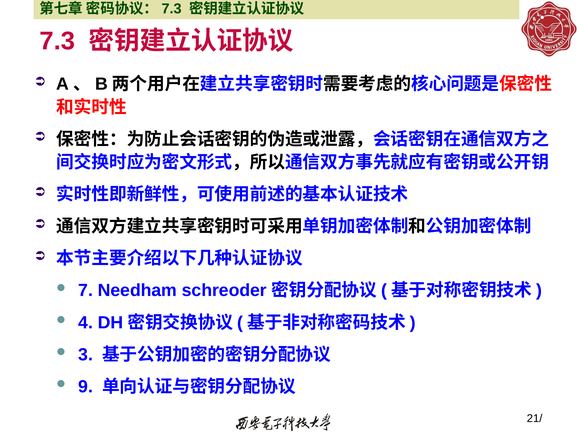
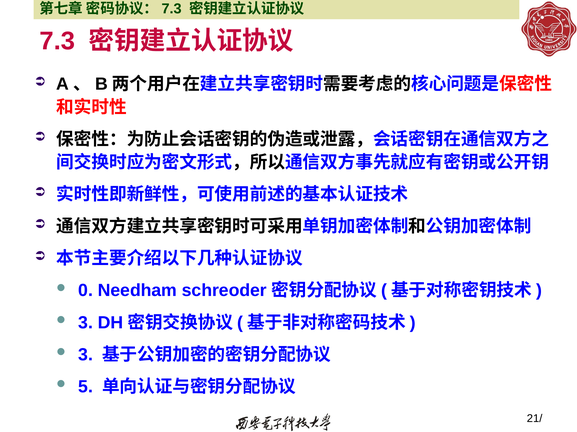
7: 7 -> 0 (86, 291)
4: 4 -> 3 (86, 323)
9: 9 -> 5 (86, 387)
